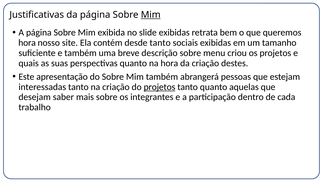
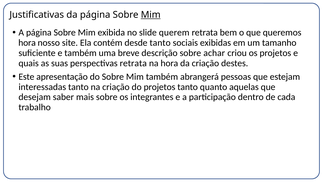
slide exibidas: exibidas -> querem (174, 33)
menu: menu -> achar (214, 53)
perspectivas quanto: quanto -> retrata (133, 63)
projetos underline: present -> none (160, 87)
